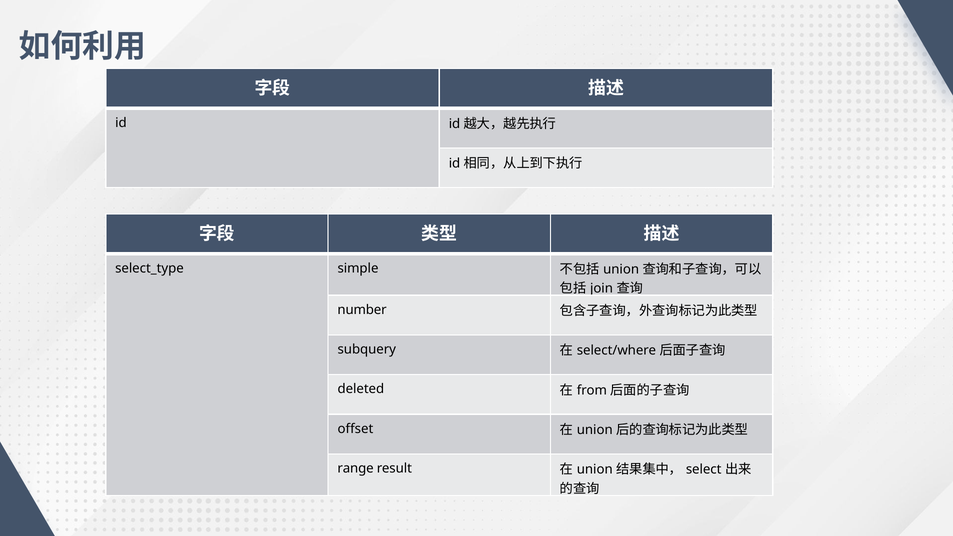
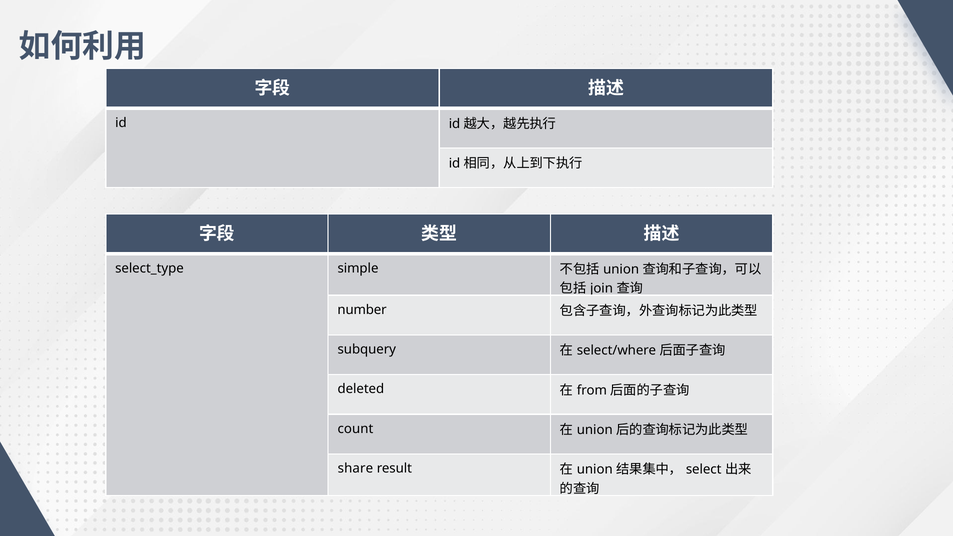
offset: offset -> count (355, 429)
range: range -> share (355, 469)
